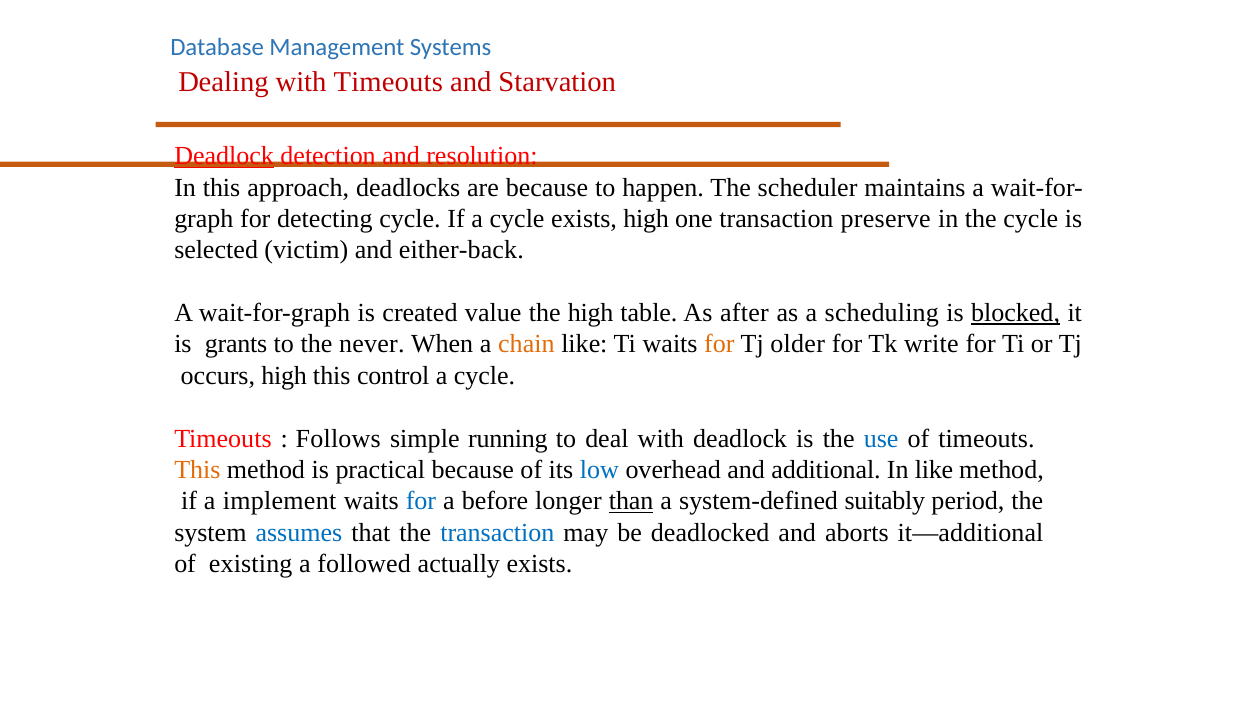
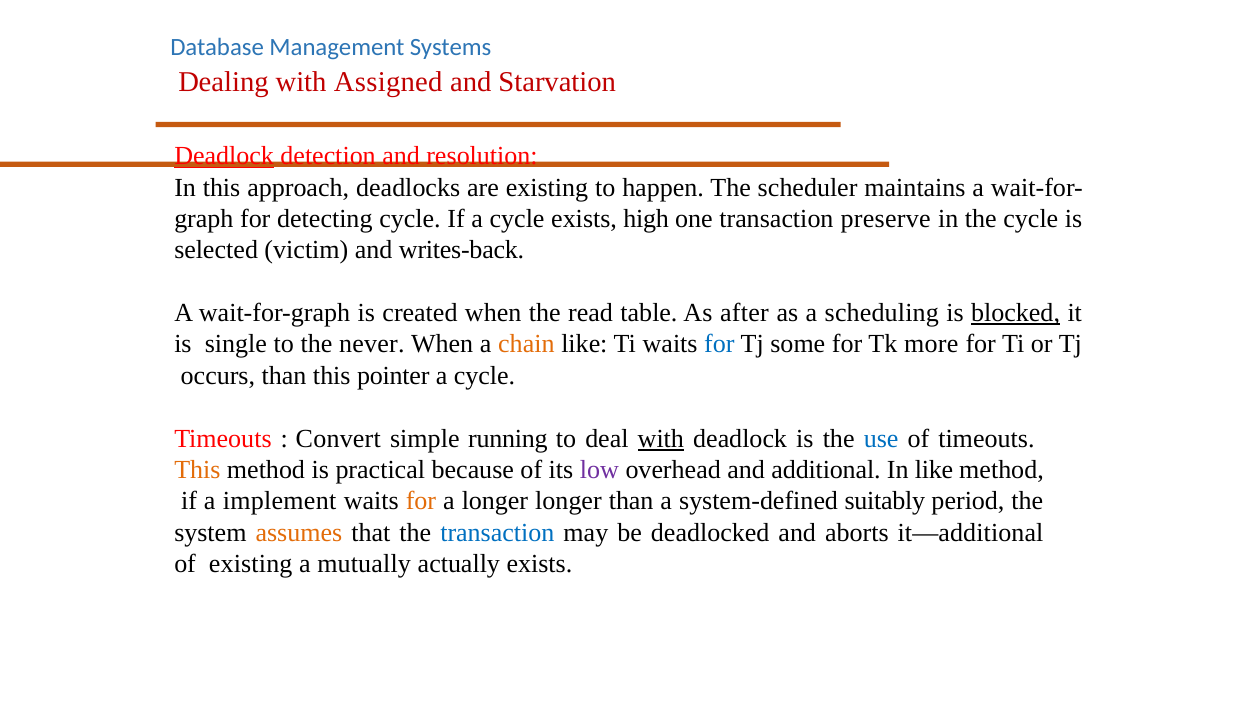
with Timeouts: Timeouts -> Assigned (388, 82)
are because: because -> existing (547, 187)
either-back: either-back -> writes-back (462, 250)
created value: value -> when (493, 313)
the high: high -> read (590, 313)
grants: grants -> single (236, 344)
for colour: orange -> blue (719, 344)
older: older -> some (798, 344)
write: write -> more (931, 344)
occurs high: high -> than (284, 375)
control: control -> pointer (393, 375)
Follows: Follows -> Convert (338, 438)
with underline: none -> present (661, 438)
low colour: blue -> purple (599, 470)
for colour: blue -> orange (421, 501)
a before: before -> longer (495, 501)
than underline: present -> none (631, 501)
assumes colour: blue -> orange (299, 532)
followed: followed -> mutually (364, 563)
